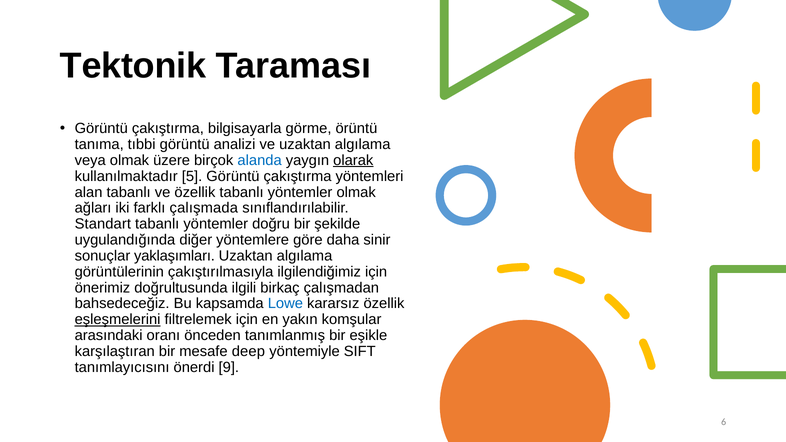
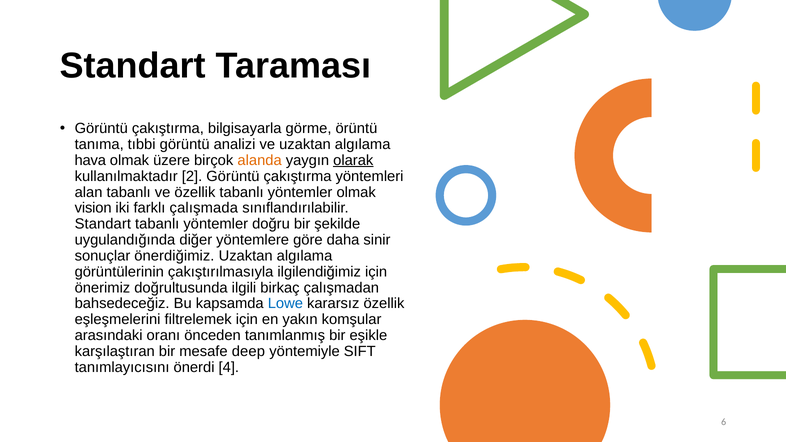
Tektonik: Tektonik -> Standart (133, 66)
veya: veya -> hava (90, 160)
alanda colour: blue -> orange (260, 160)
5: 5 -> 2 (192, 176)
ağları: ağları -> vision (93, 208)
yaklaşımları: yaklaşımları -> önerdiğimiz (174, 256)
eşleşmelerini underline: present -> none (118, 320)
9: 9 -> 4 (229, 367)
